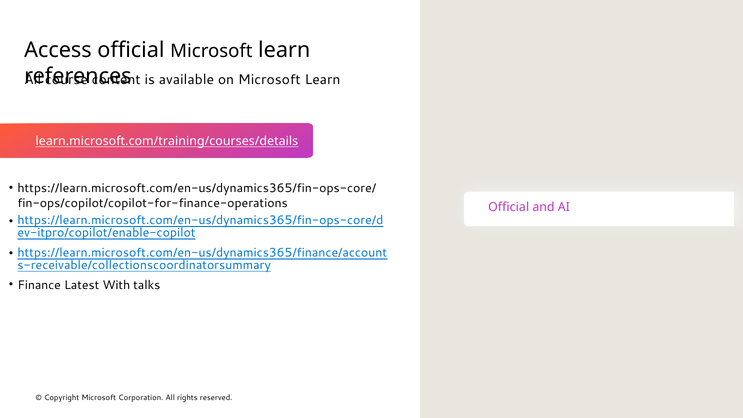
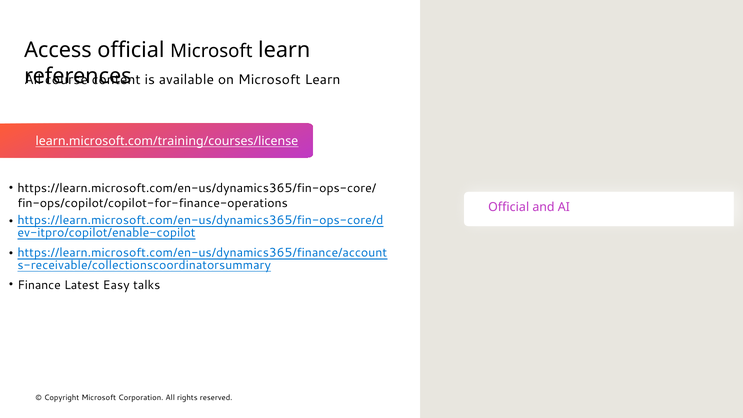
learn.microsoft.com/training/courses/details: learn.microsoft.com/training/courses/details -> learn.microsoft.com/training/courses/license (167, 141)
With: With -> Easy (116, 285)
